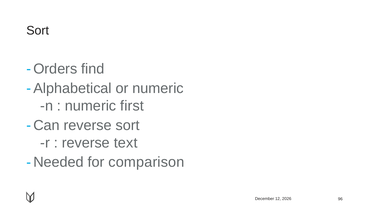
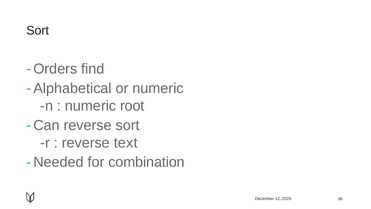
first: first -> root (132, 106)
comparison: comparison -> combination (147, 162)
